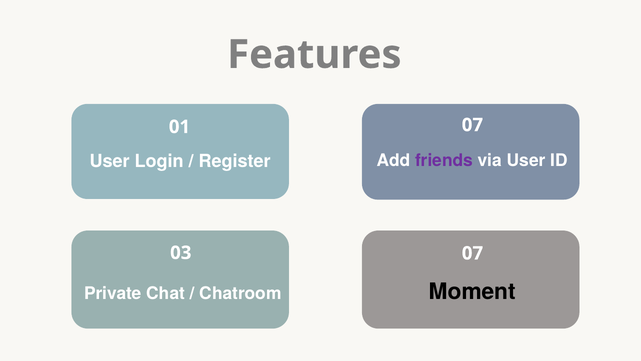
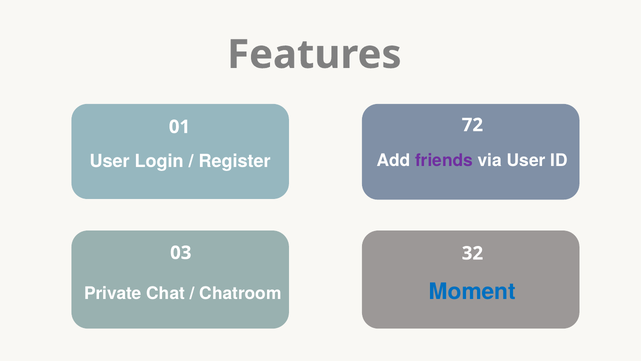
01 07: 07 -> 72 (472, 125)
03 07: 07 -> 32 (472, 253)
Moment colour: black -> blue (472, 291)
